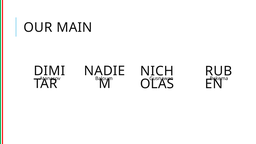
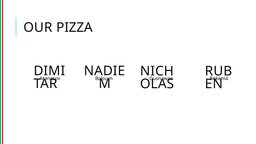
MAIN: MAIN -> PIZZA (74, 27)
